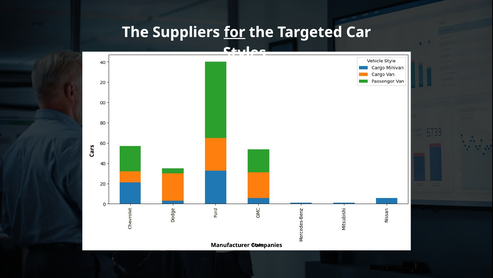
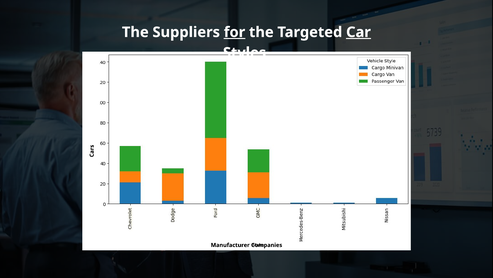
Car underline: none -> present (358, 32)
